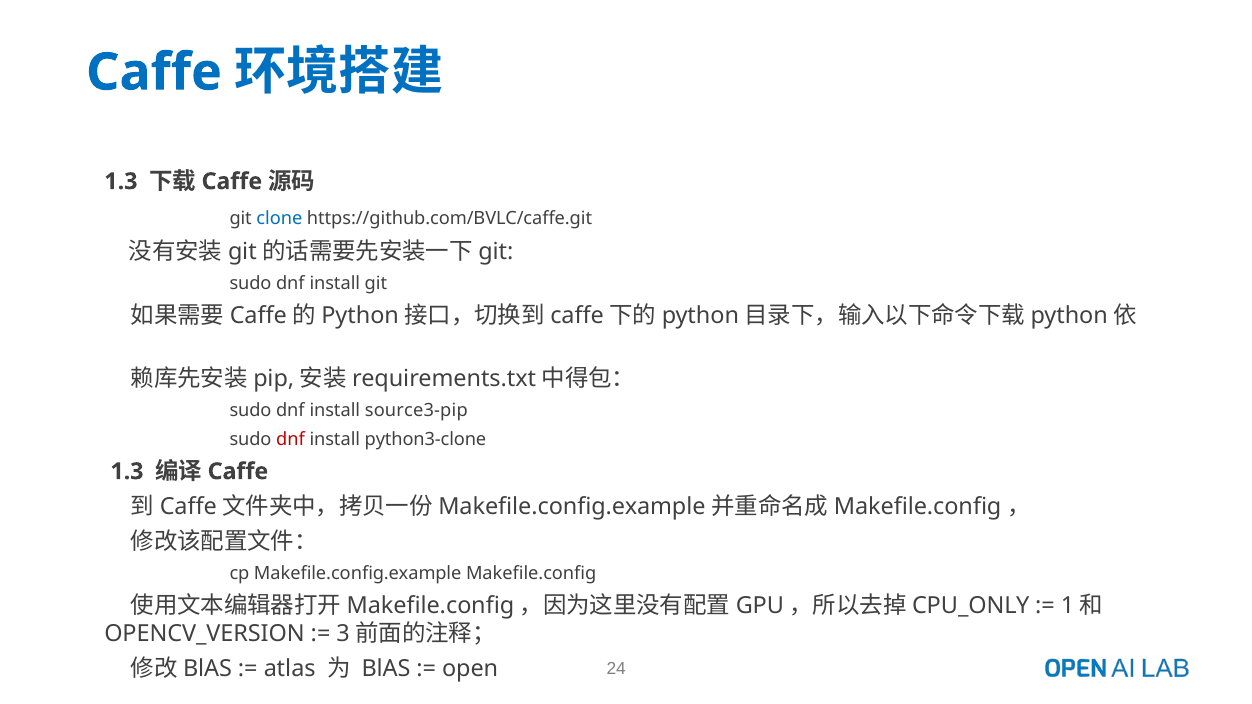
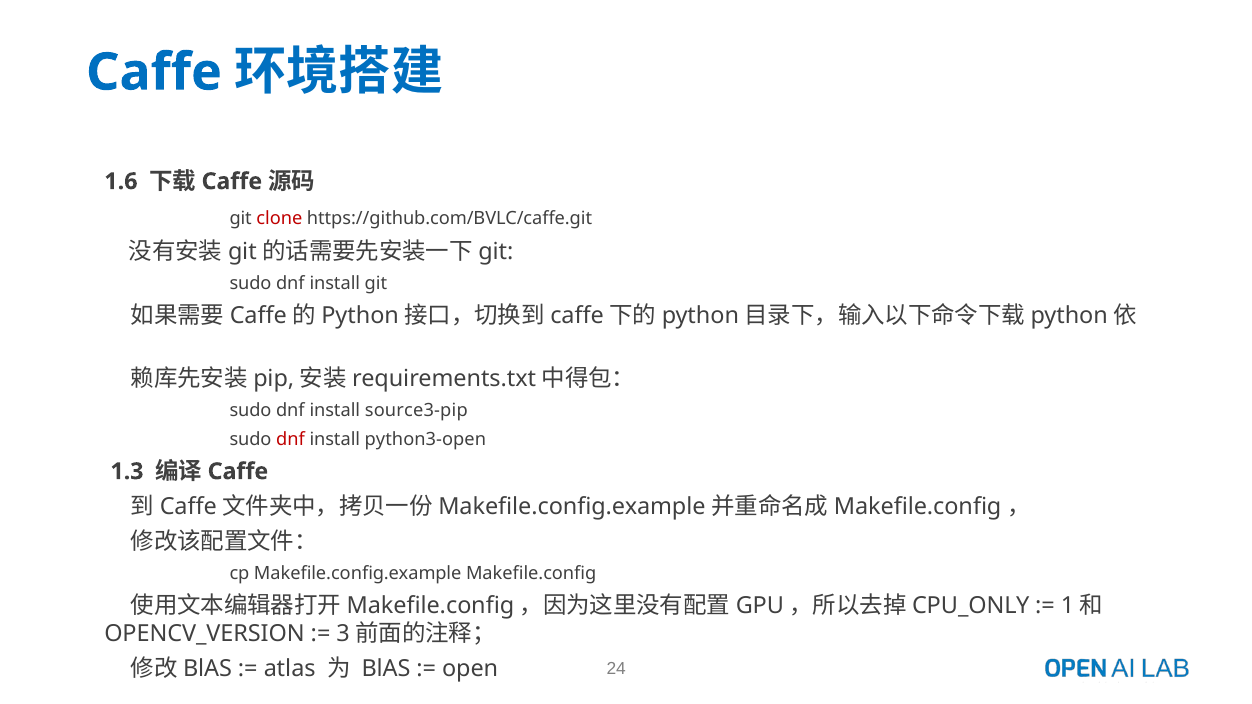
1.3: 1.3 -> 1.6 (121, 181)
clone colour: blue -> red (279, 218)
python3-clone: python3-clone -> python3-open (425, 439)
